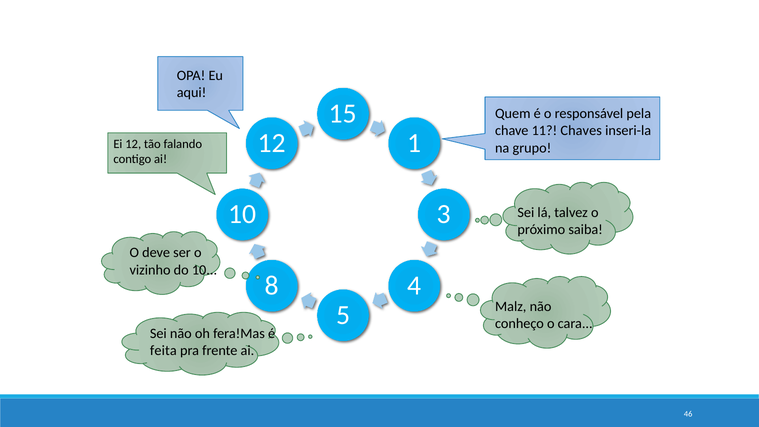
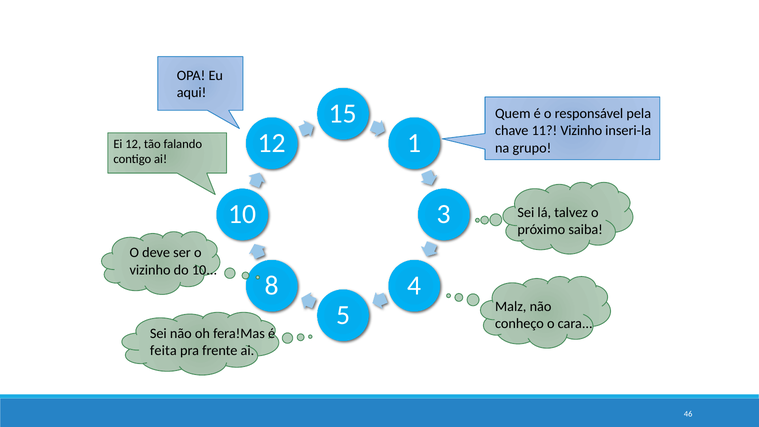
11 Chaves: Chaves -> Vizinho (581, 131)
